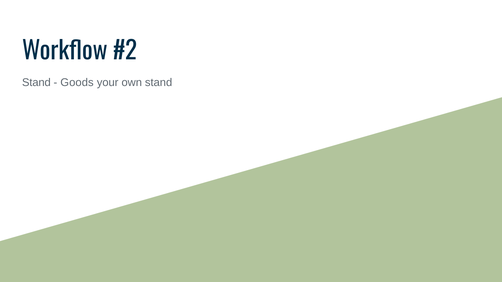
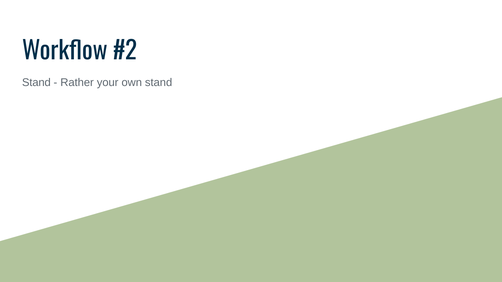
Goods: Goods -> Rather (77, 83)
